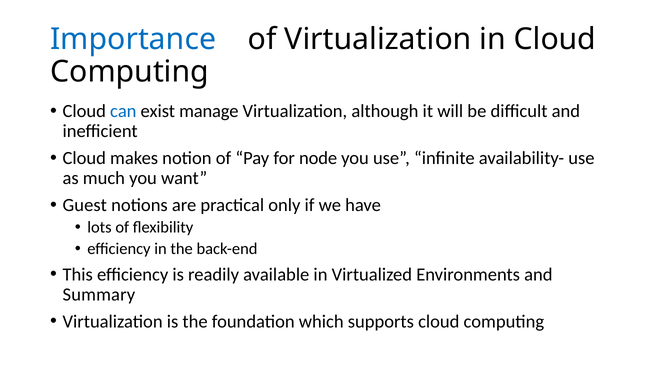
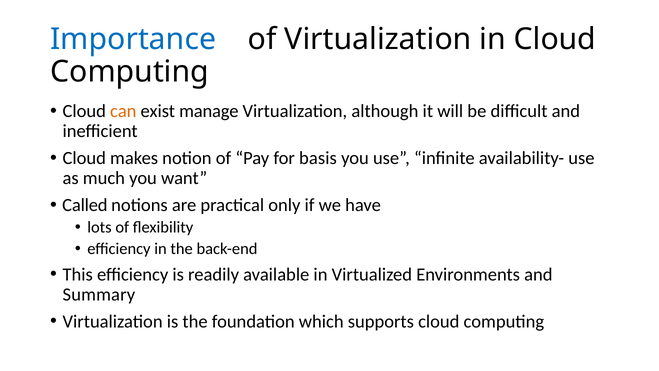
can colour: blue -> orange (123, 111)
node: node -> basis (318, 158)
Guest: Guest -> Called (85, 205)
